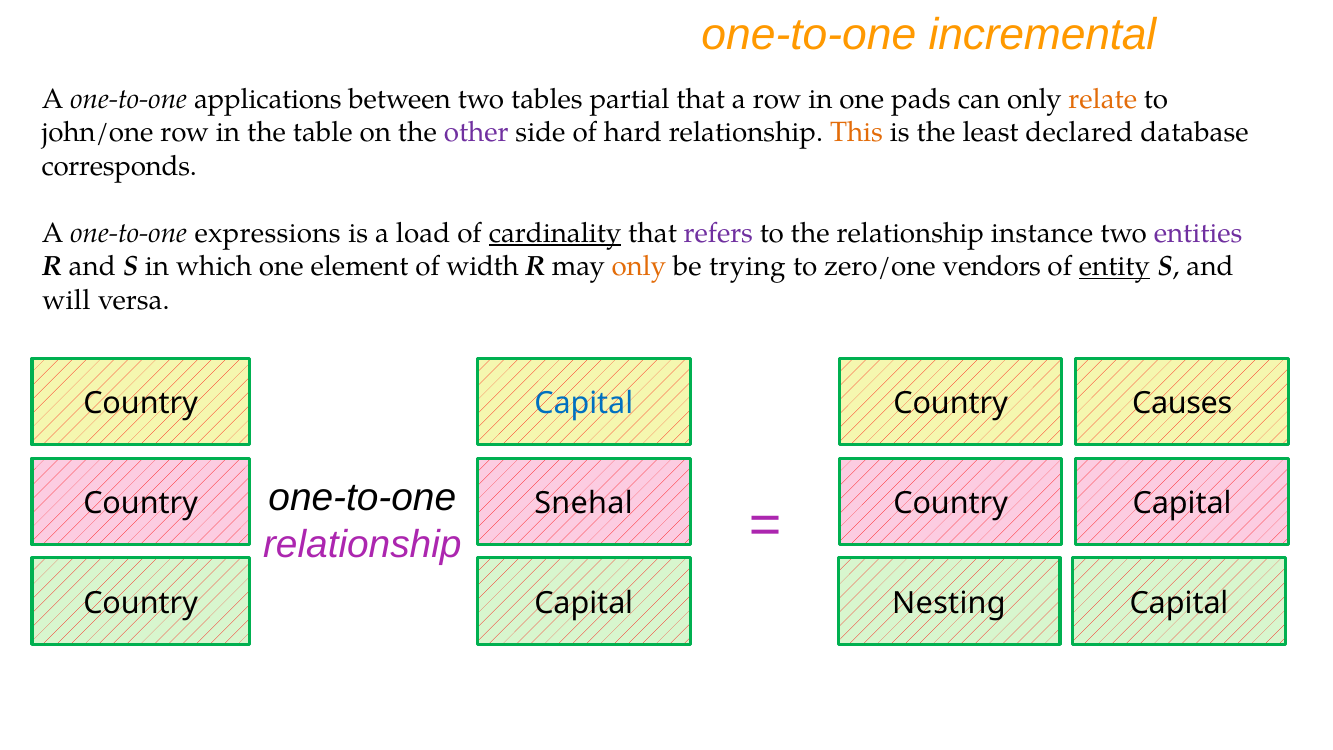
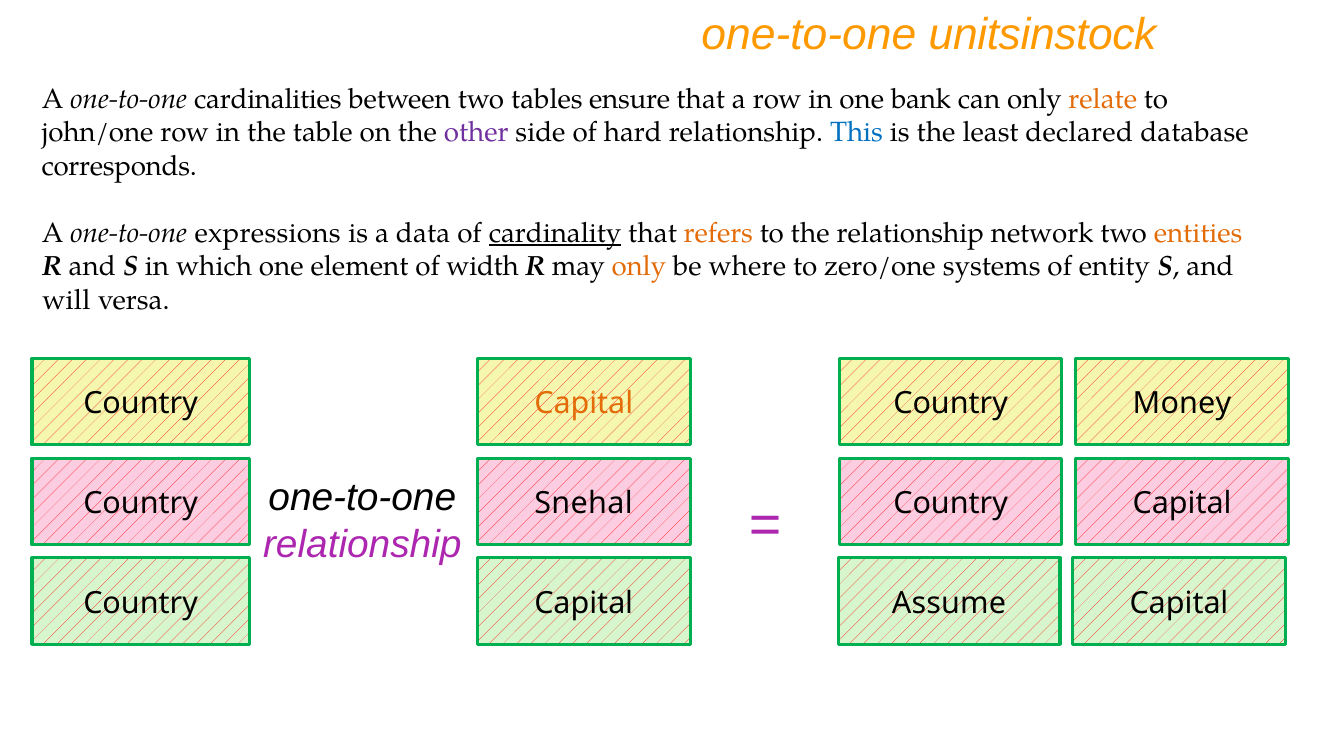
incremental: incremental -> unitsinstock (1043, 35)
applications: applications -> cardinalities (268, 99)
partial: partial -> ensure (630, 99)
pads: pads -> bank (921, 99)
This colour: orange -> blue (856, 133)
load: load -> data (423, 233)
refers colour: purple -> orange (718, 233)
instance: instance -> network (1042, 233)
entities colour: purple -> orange (1198, 233)
trying: trying -> where (747, 266)
vendors: vendors -> systems (992, 266)
entity underline: present -> none (1114, 266)
Capital colour: blue -> orange (584, 404)
Causes: Causes -> Money (1182, 404)
Nesting: Nesting -> Assume (949, 603)
